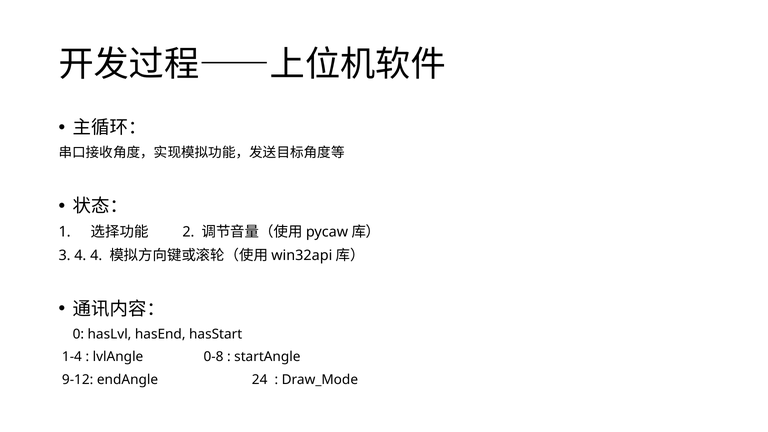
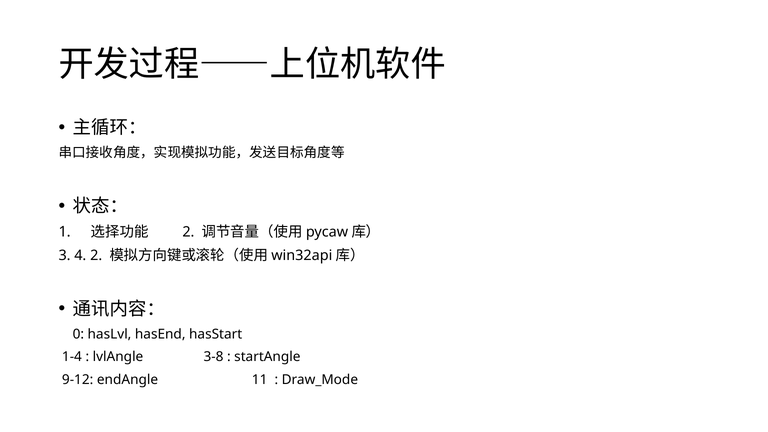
4 4: 4 -> 2 (96, 255)
0-8: 0-8 -> 3-8 (213, 357)
24: 24 -> 11 (260, 380)
